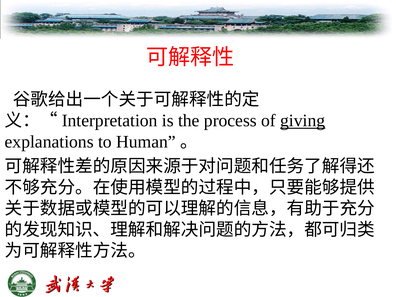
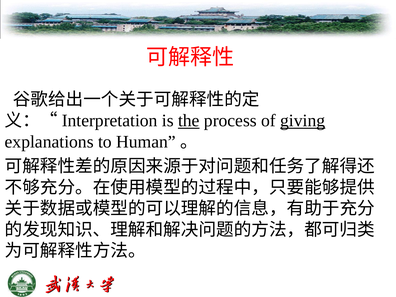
the underline: none -> present (189, 121)
